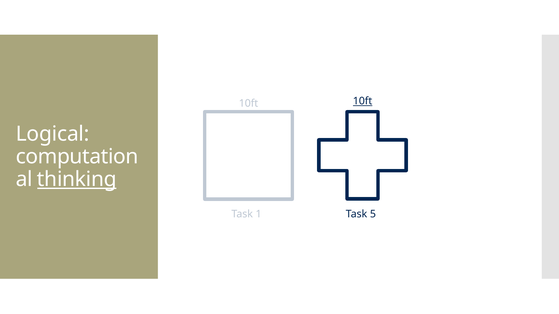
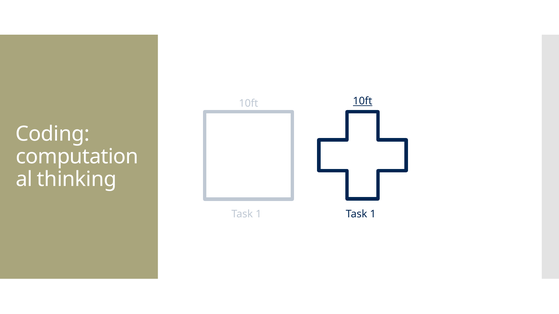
Logical: Logical -> Coding (53, 134)
thinking underline: present -> none (77, 180)
5: 5 -> 1 (373, 214)
